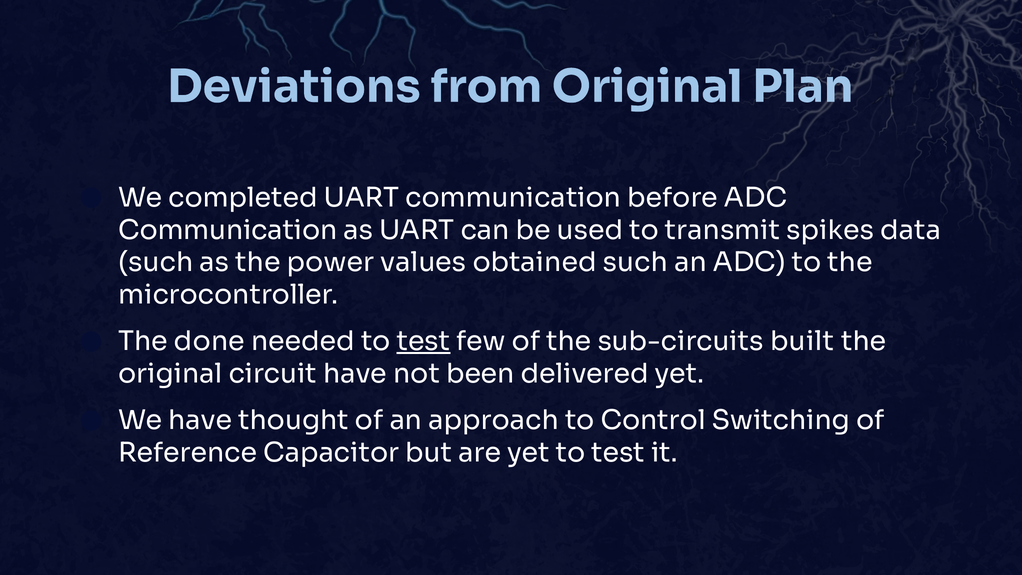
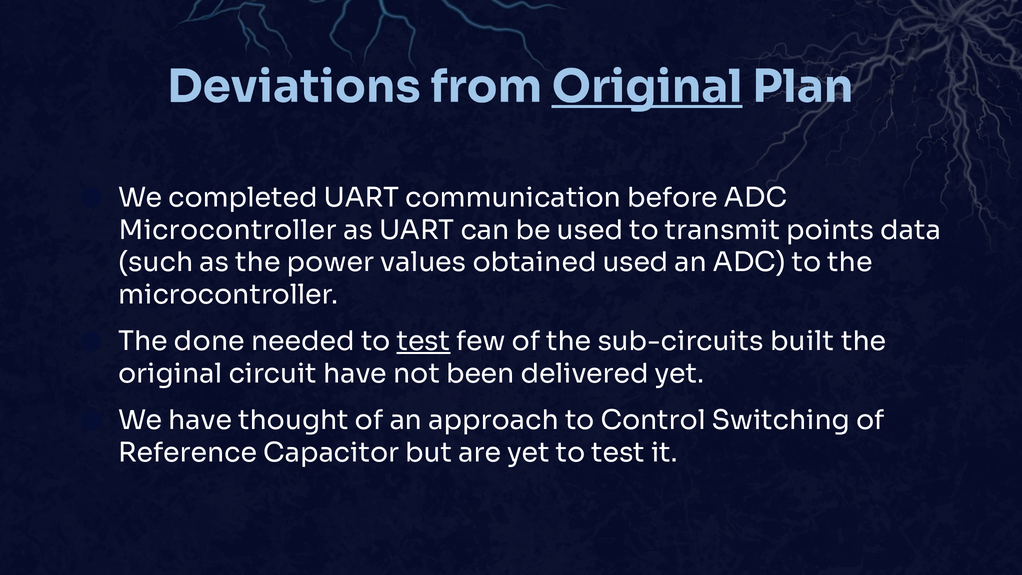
Original underline: none -> present (647, 87)
Communication: Communication -> Microcontroller (228, 230)
spikes: spikes -> points (830, 230)
obtained such: such -> used (635, 262)
